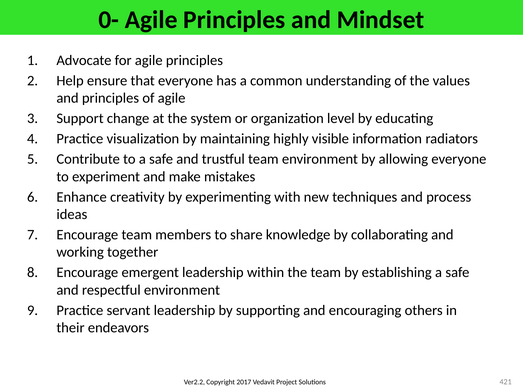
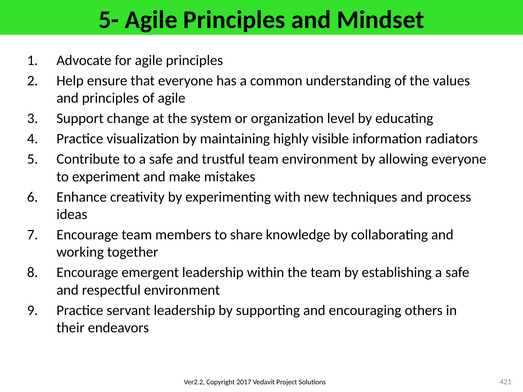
0-: 0- -> 5- (109, 20)
